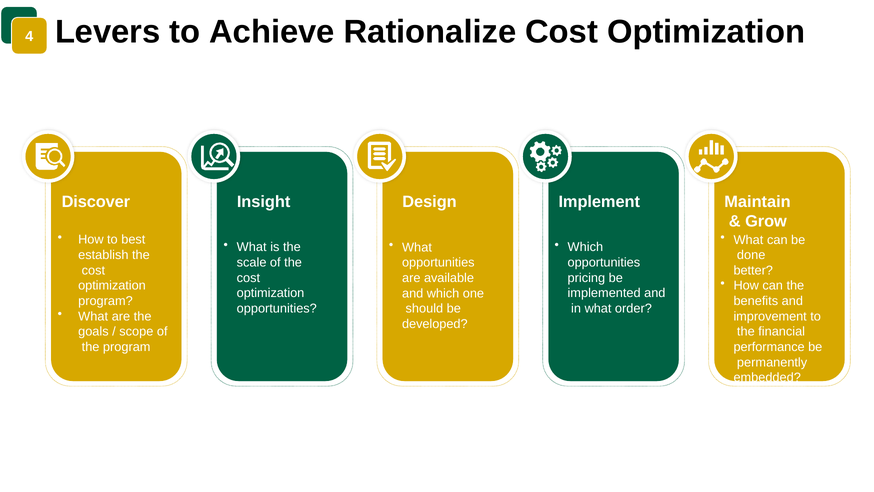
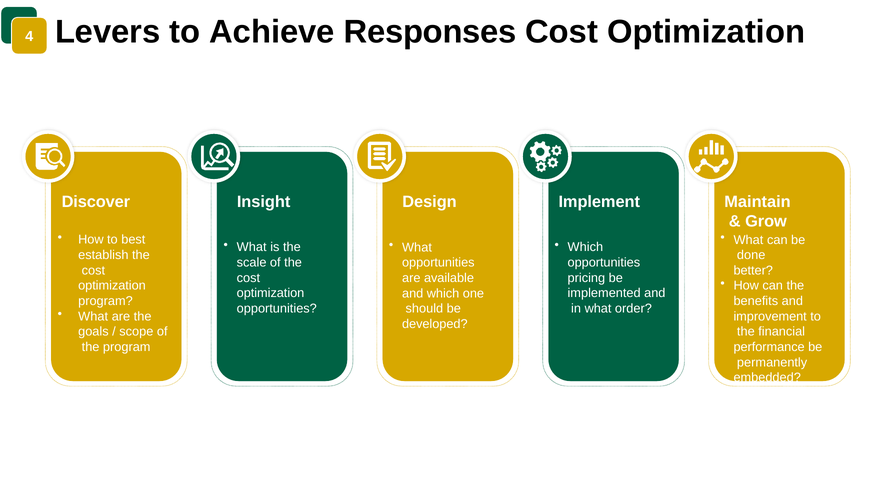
Rationalize: Rationalize -> Responses (430, 32)
